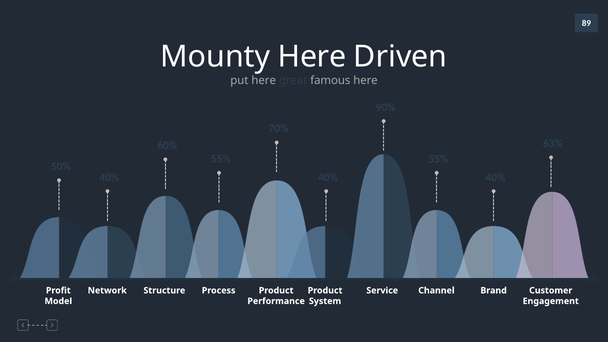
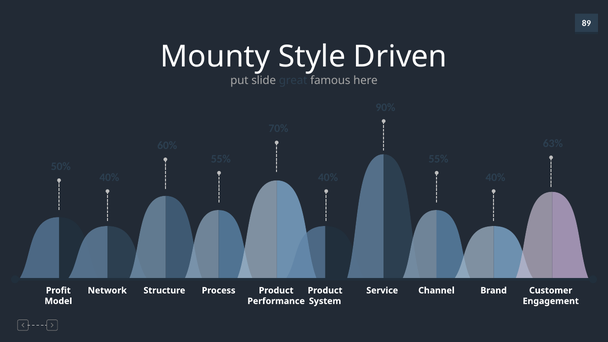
Mounty Here: Here -> Style (312, 57)
put here: here -> slide (264, 81)
